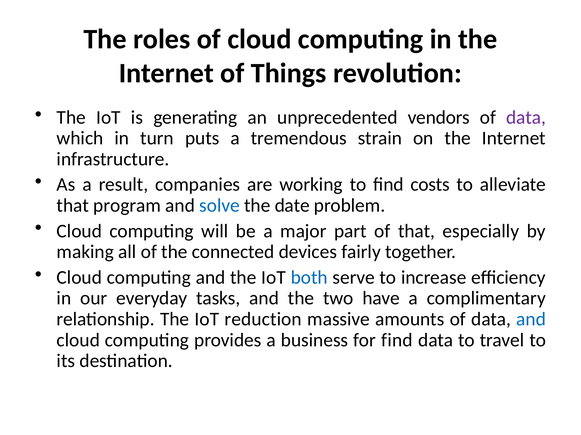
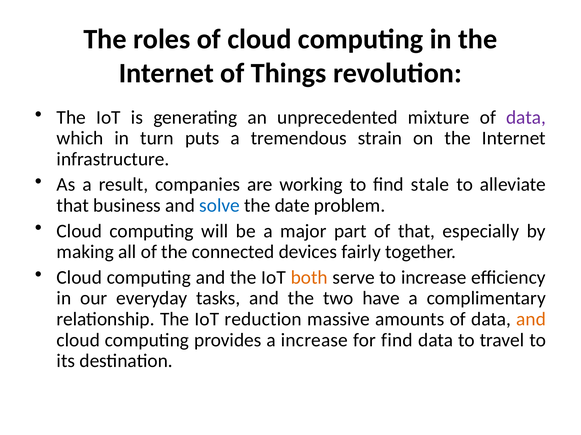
vendors: vendors -> mixture (439, 118)
costs: costs -> stale (430, 185)
program: program -> business (127, 206)
both colour: blue -> orange (309, 278)
and colour: blue -> orange (531, 320)
a business: business -> increase (314, 341)
